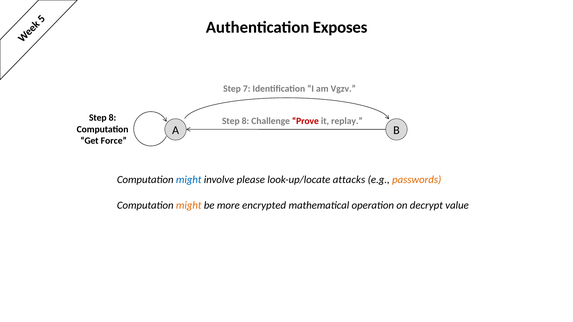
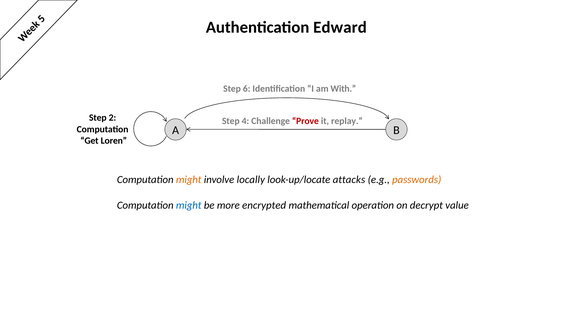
Exposes: Exposes -> Edward (340, 27)
7: 7 -> 6 (247, 89)
Vgzv: Vgzv -> With (343, 89)
8: 8 -> 2 (112, 118)
8: 8 -> 4 (245, 121)
Force: Force -> Loren (114, 141)
might colour: blue -> orange (189, 180)
please: please -> locally (251, 180)
might colour: orange -> blue (189, 206)
